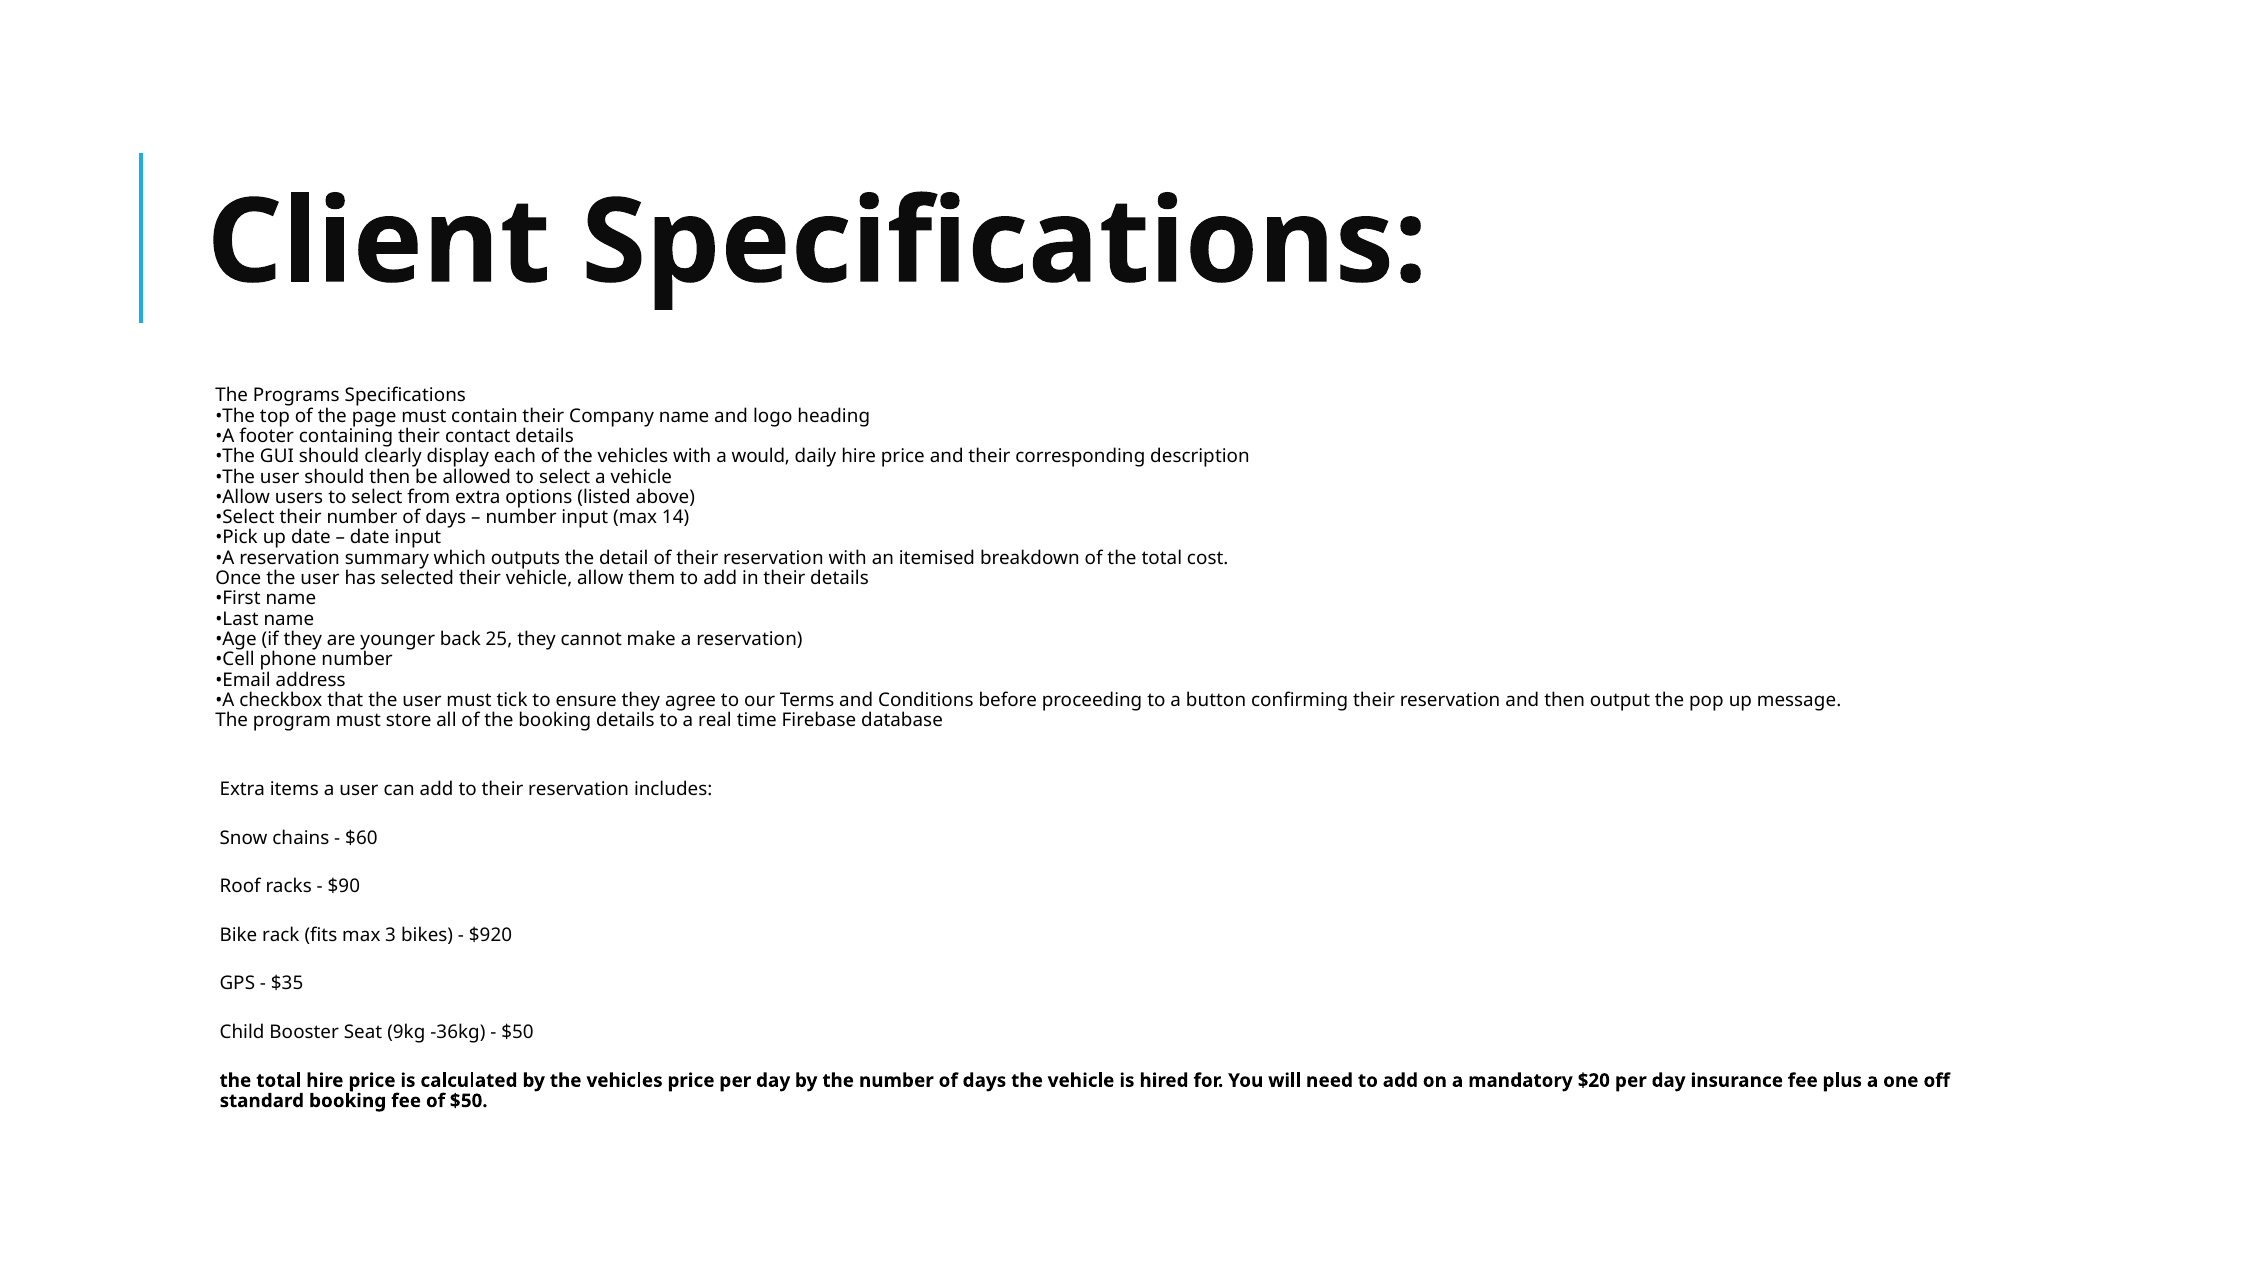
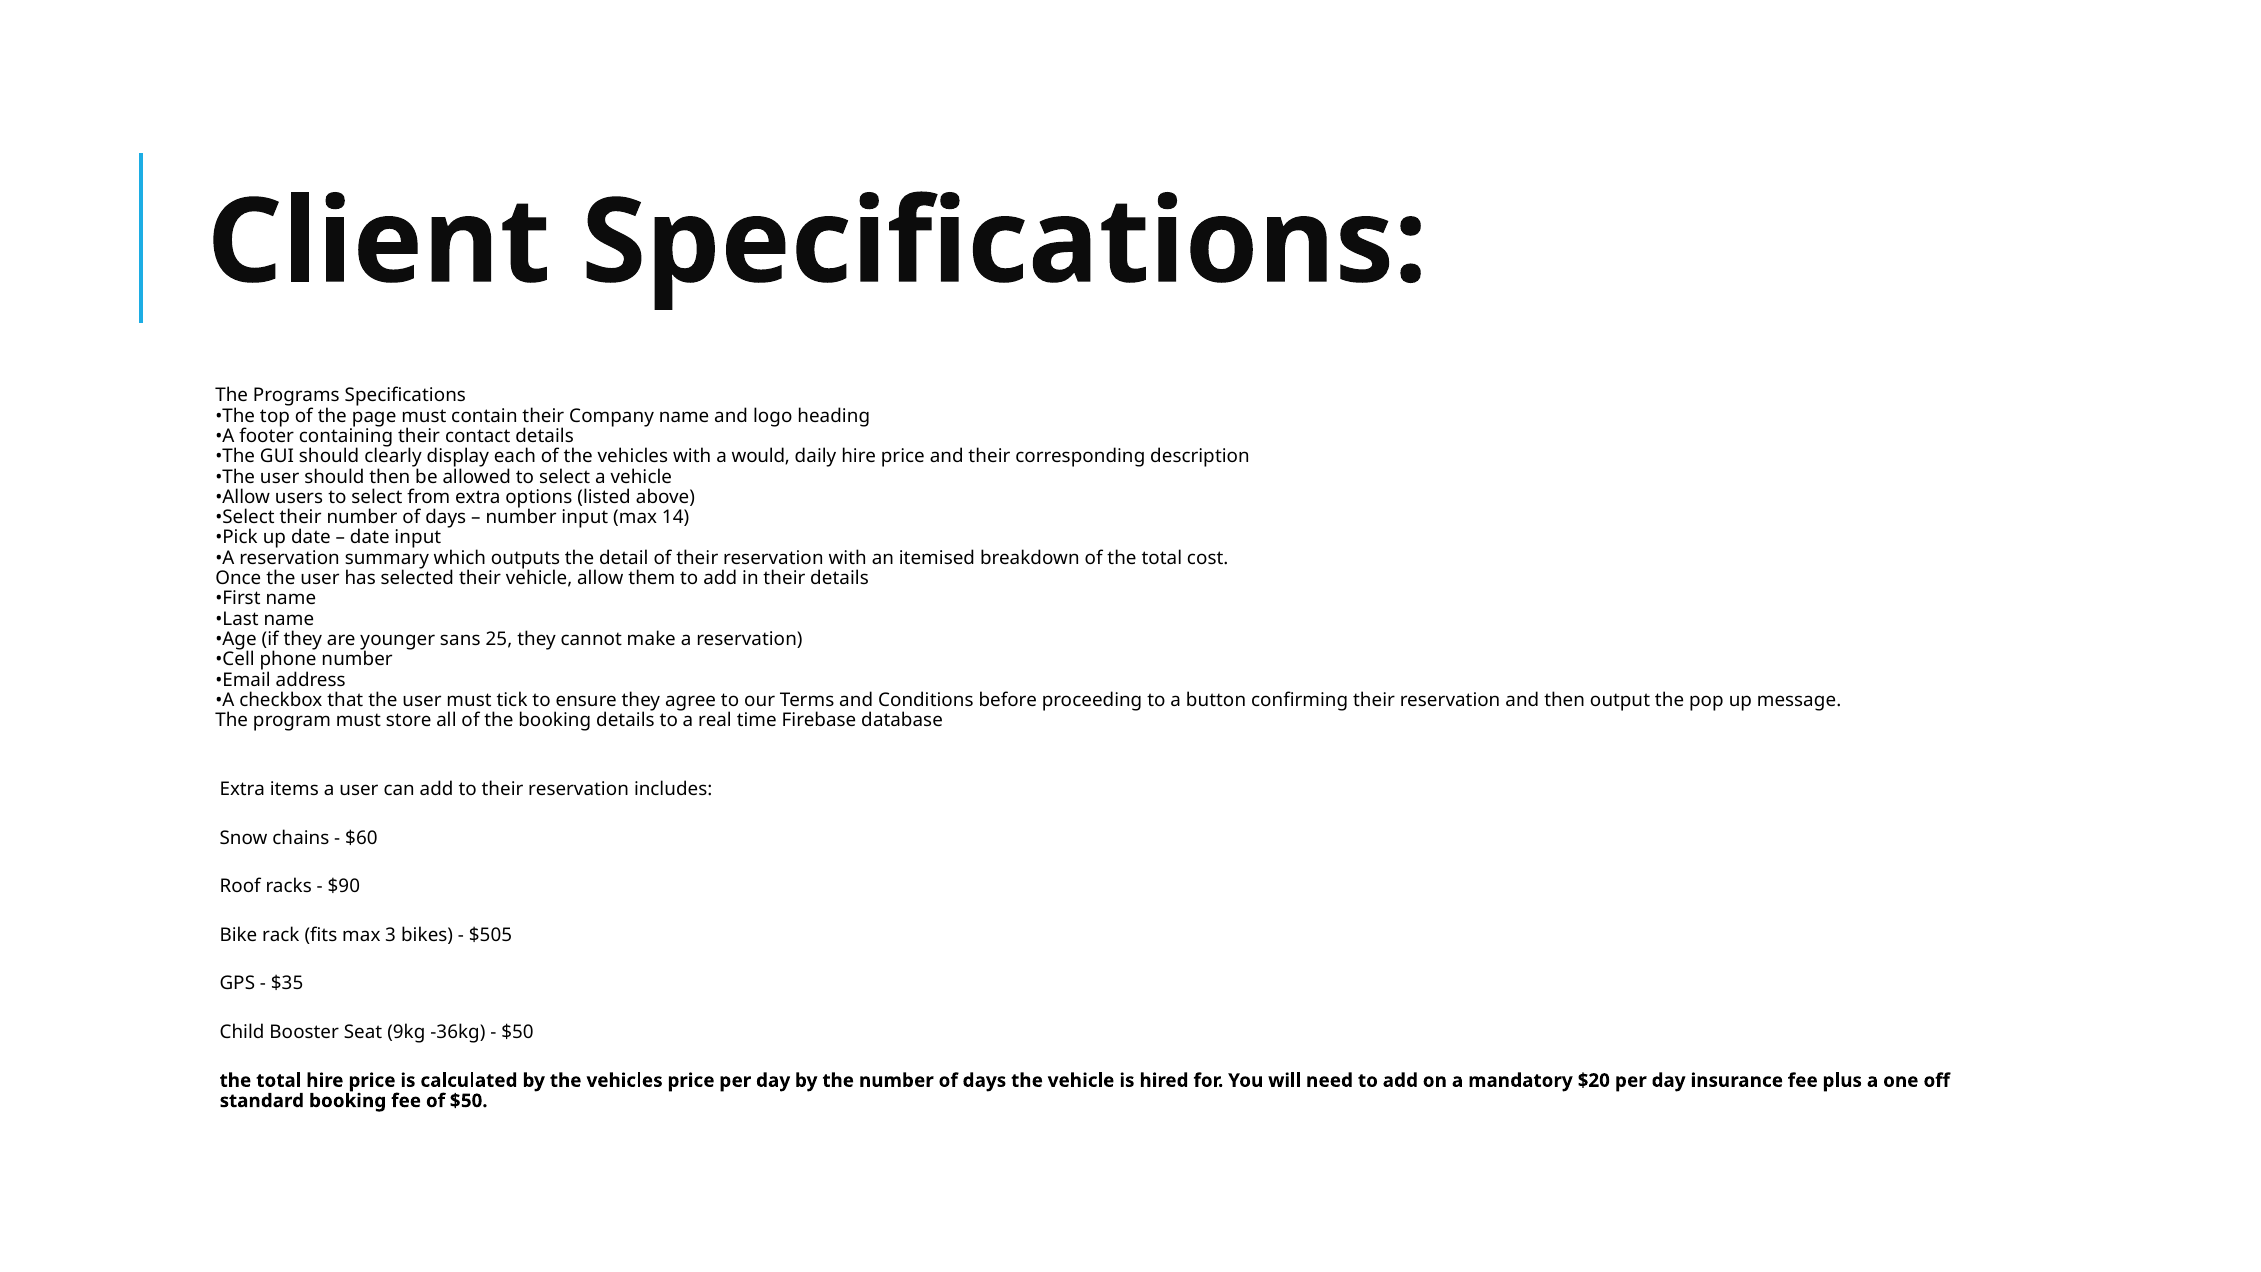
back: back -> sans (460, 639)
$920: $920 -> $505 (491, 935)
